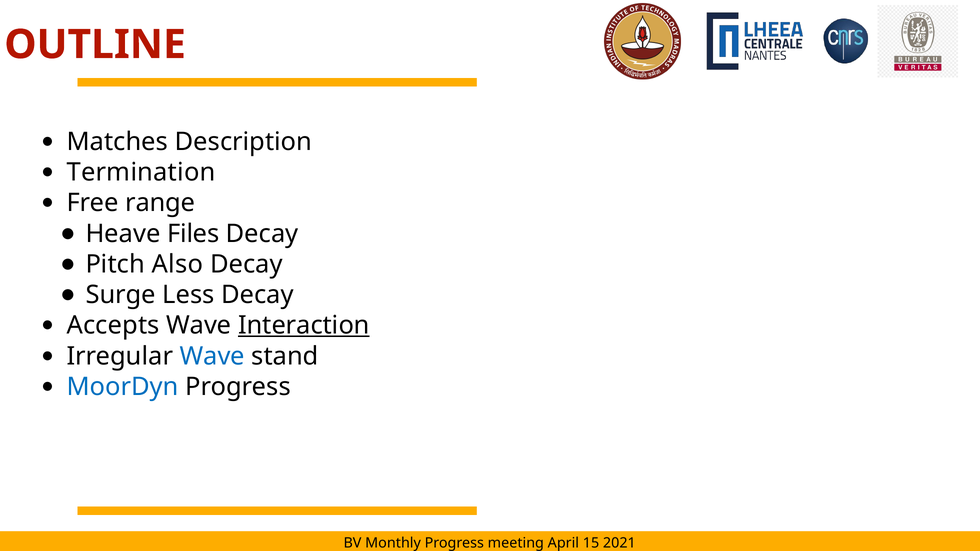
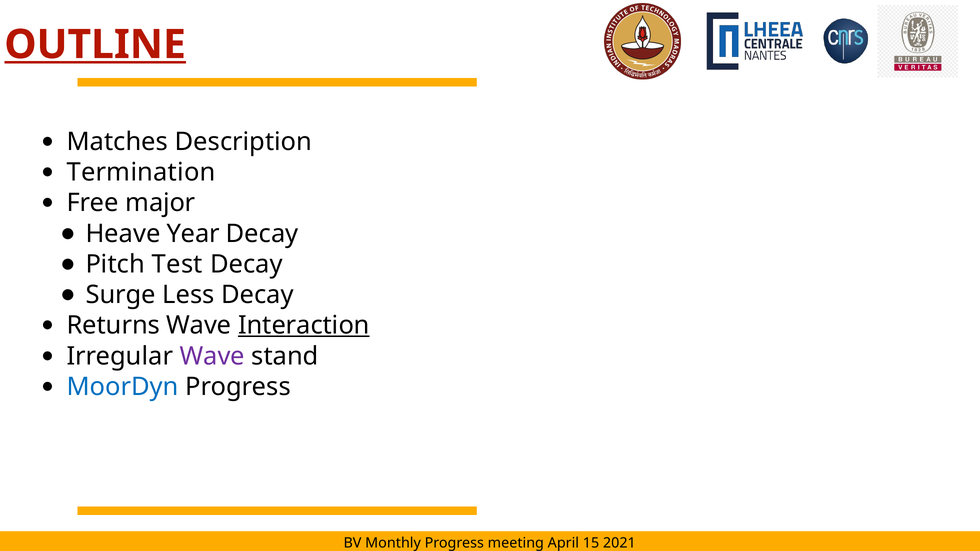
OUTLINE underline: none -> present (95, 45)
range: range -> major (160, 203)
Files: Files -> Year (193, 234)
Also: Also -> Test (177, 264)
Accepts: Accepts -> Returns (113, 326)
Wave colour: blue -> purple (212, 356)
